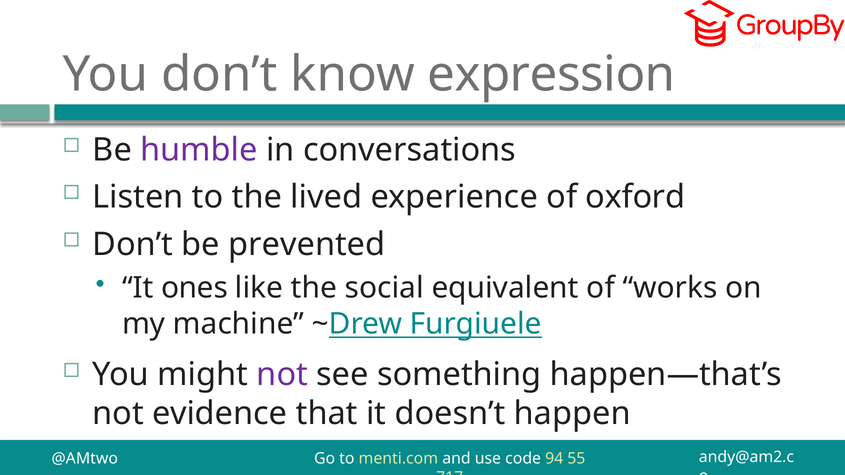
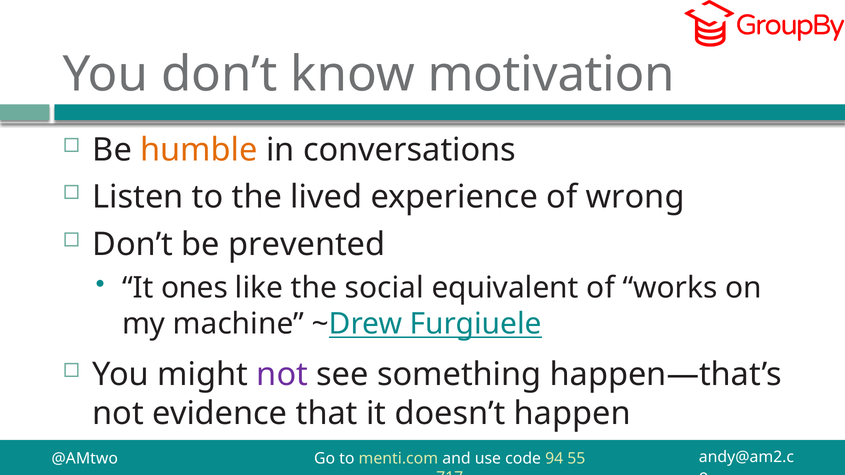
expression: expression -> motivation (551, 75)
humble colour: purple -> orange (199, 150)
oxford: oxford -> wrong (635, 197)
